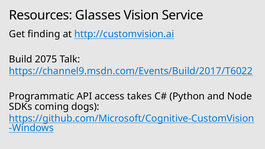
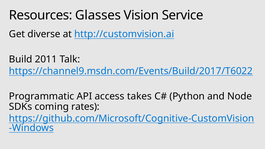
finding: finding -> diverse (44, 34)
2075: 2075 -> 2011 (46, 59)
dogs: dogs -> rates (85, 107)
